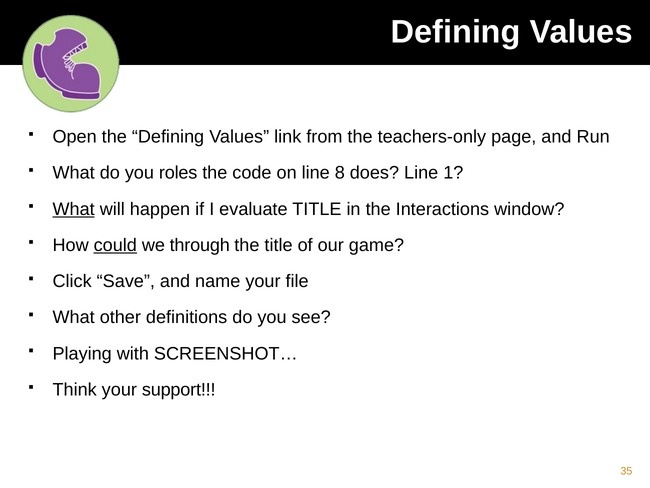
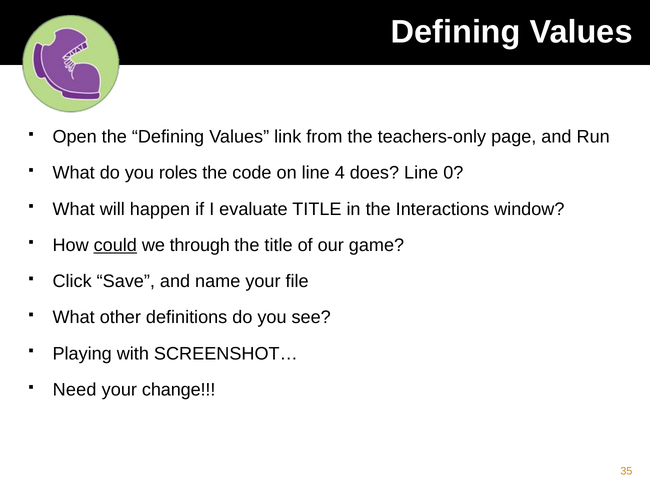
8: 8 -> 4 (340, 173)
1: 1 -> 0 (453, 173)
What underline: present -> none (74, 209)
Think: Think -> Need (75, 389)
support: support -> change (179, 389)
